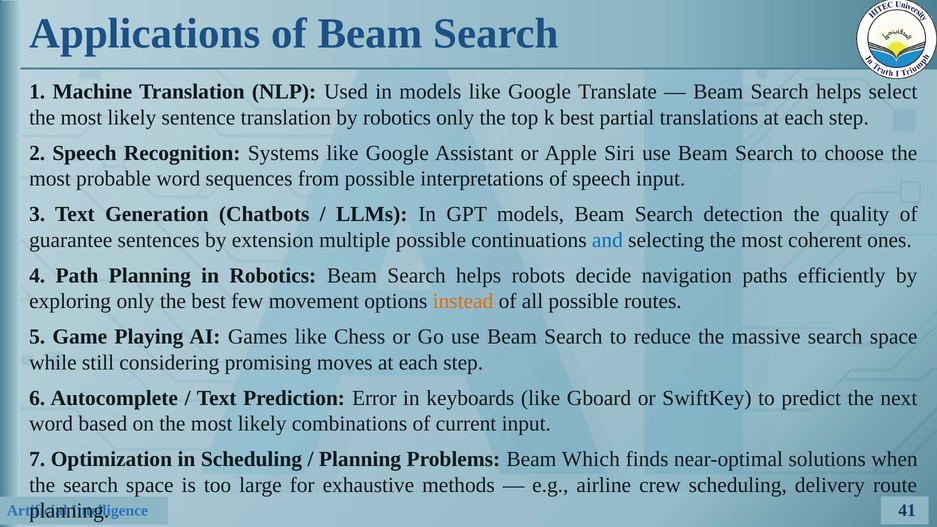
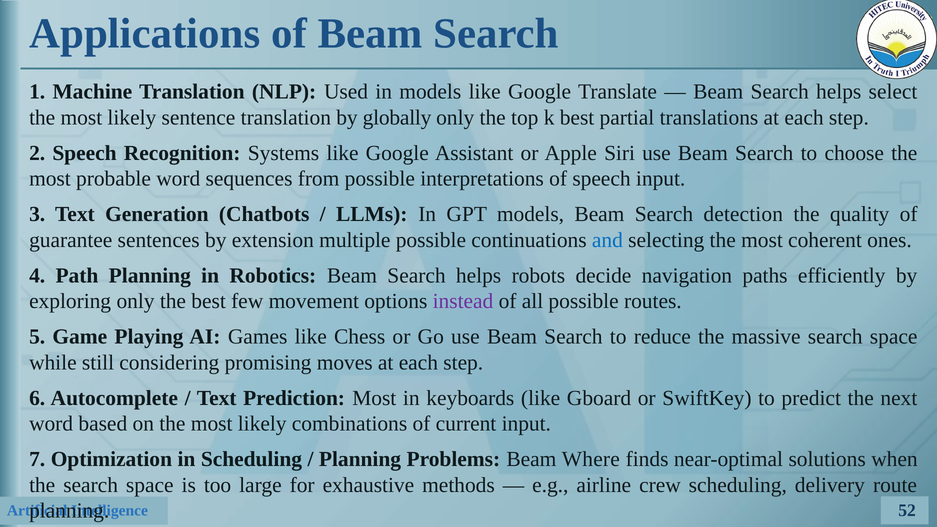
by robotics: robotics -> globally (397, 117)
instead colour: orange -> purple (463, 301)
Prediction Error: Error -> Most (374, 398)
Which: Which -> Where (591, 459)
41: 41 -> 52 (907, 511)
